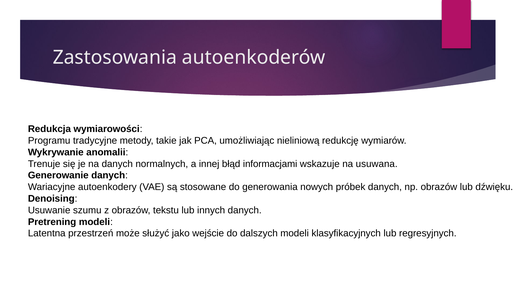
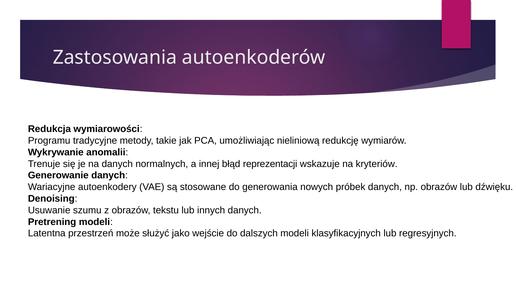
informacjami: informacjami -> reprezentacji (270, 164)
usuwana: usuwana -> kryteriów (377, 164)
